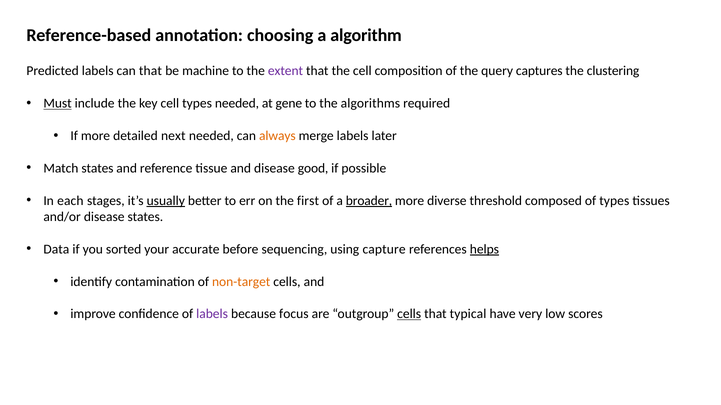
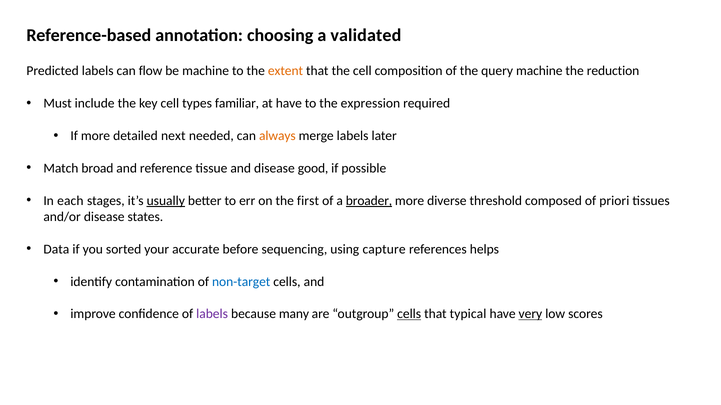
algorithm: algorithm -> validated (366, 35)
can that: that -> flow (151, 71)
extent colour: purple -> orange (286, 71)
query captures: captures -> machine (539, 71)
clustering: clustering -> reduction (613, 71)
Must underline: present -> none (58, 104)
types needed: needed -> familiar (237, 104)
at gene: gene -> have (289, 104)
algorithms: algorithms -> expression (370, 104)
Match states: states -> broad (97, 168)
of types: types -> priori (614, 201)
helps underline: present -> none (484, 250)
non-target colour: orange -> blue (241, 282)
focus: focus -> many (294, 314)
very underline: none -> present (530, 314)
